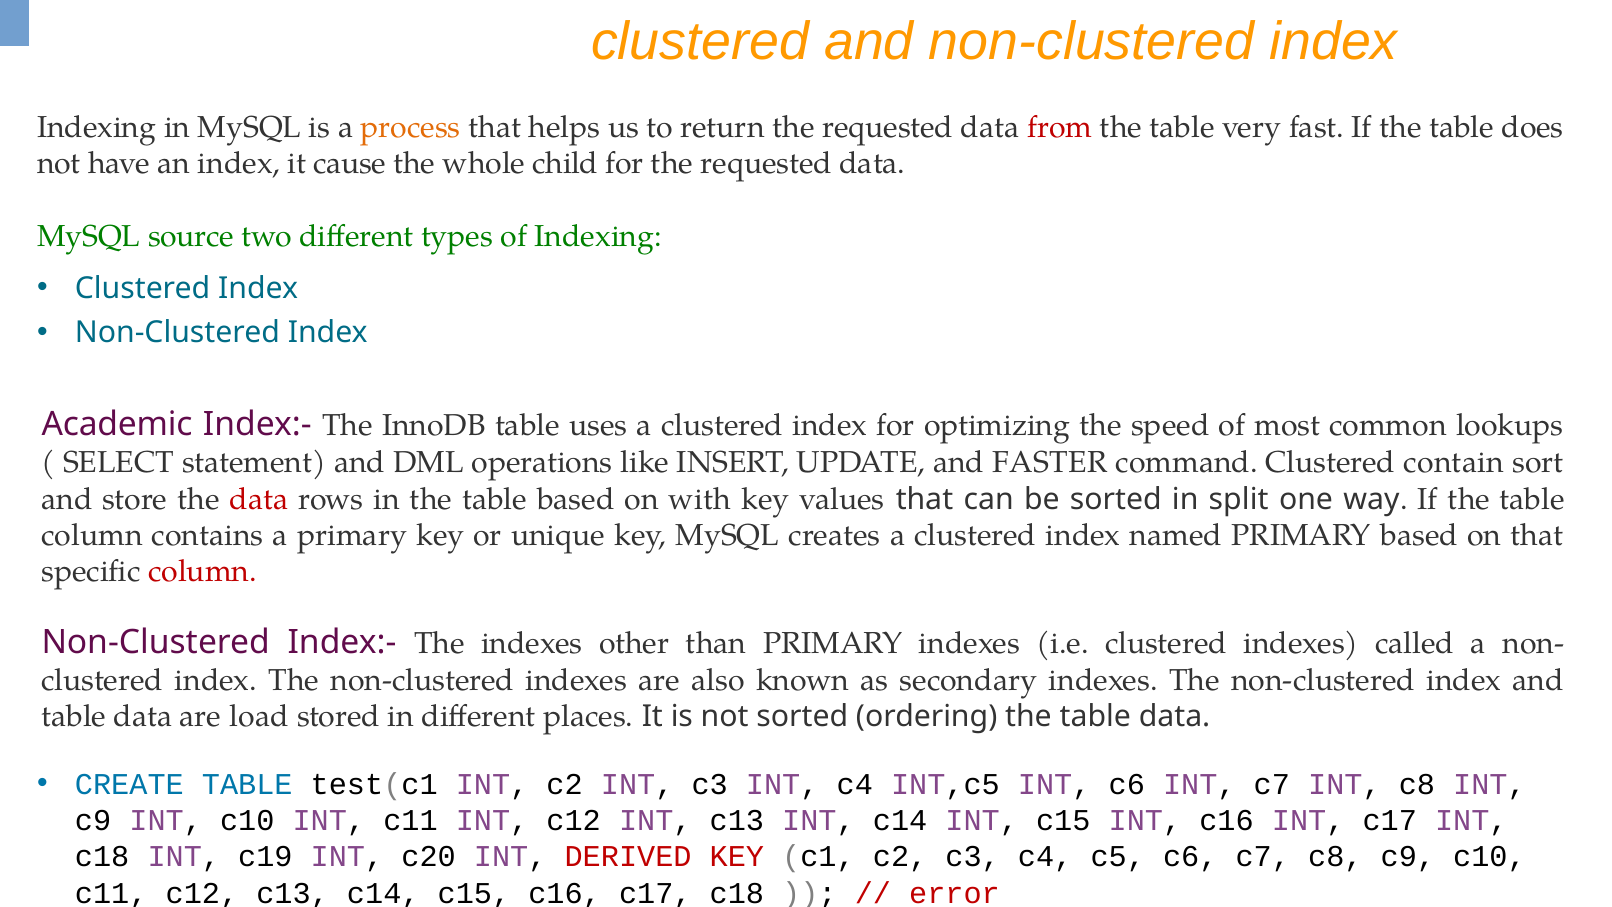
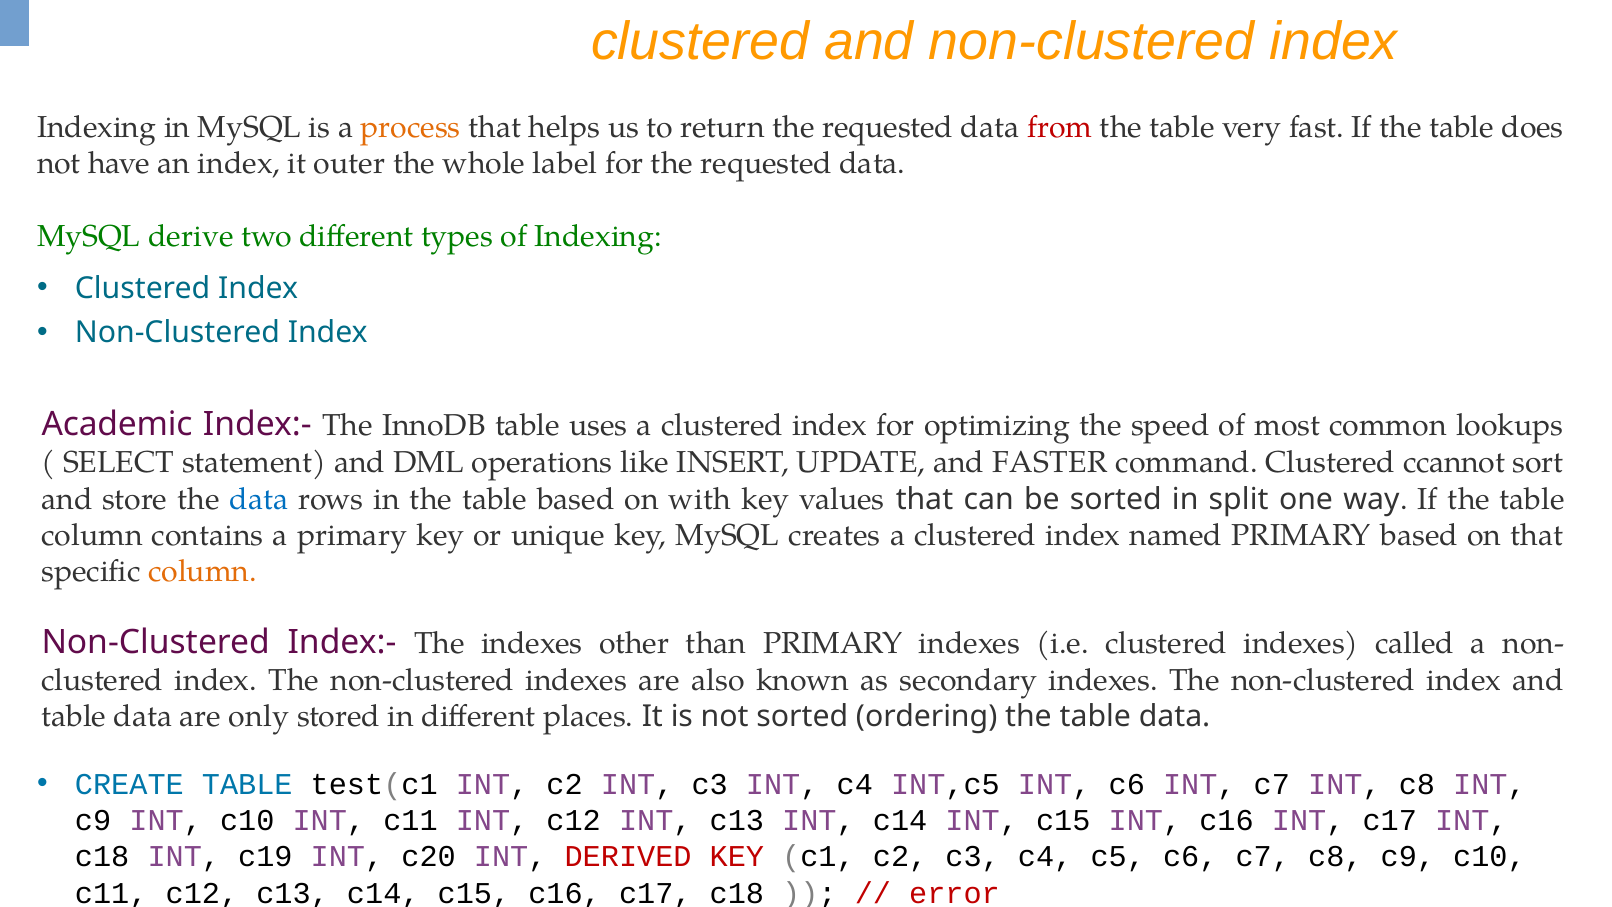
cause: cause -> outer (350, 164)
child: child -> label (565, 164)
source: source -> derive (191, 236)
contain: contain -> ccannot (1454, 463)
data colour: red -> blue (259, 499)
column colour: red -> orange (203, 572)
load: load -> only (259, 717)
